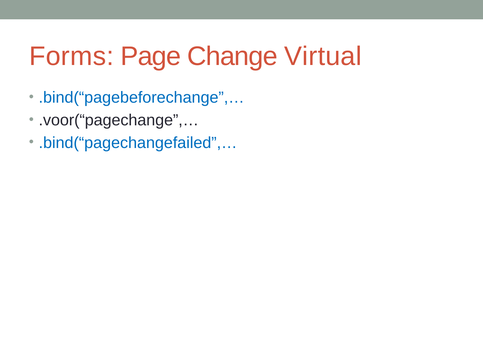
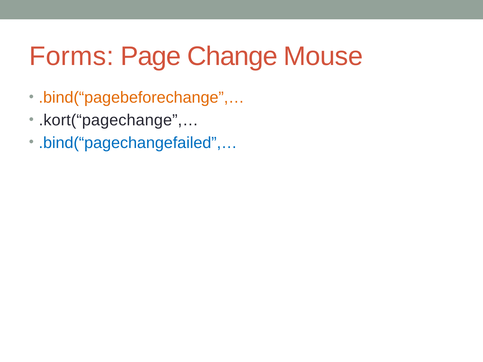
Virtual: Virtual -> Mouse (323, 56)
.bind(“pagebeforechange”,… colour: blue -> orange (142, 98)
.voor(“pagechange”,…: .voor(“pagechange”,… -> .kort(“pagechange”,… (119, 120)
